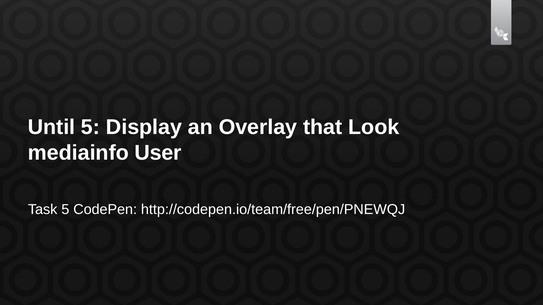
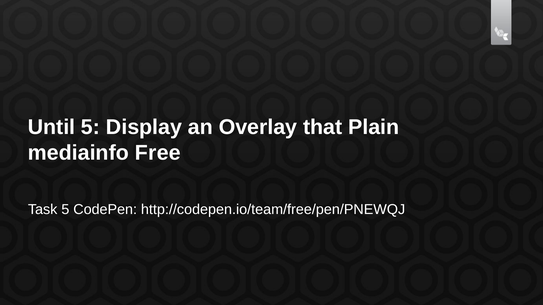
Look: Look -> Plain (374, 127)
User: User -> Free (158, 153)
